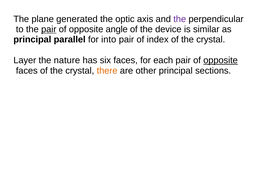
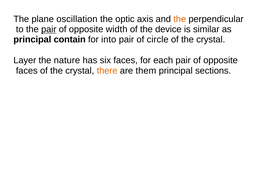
generated: generated -> oscillation (77, 19)
the colour: purple -> orange (180, 19)
angle: angle -> width (117, 29)
parallel: parallel -> contain (70, 39)
index: index -> circle (158, 39)
opposite underline: present -> none (221, 60)
other: other -> them (146, 71)
